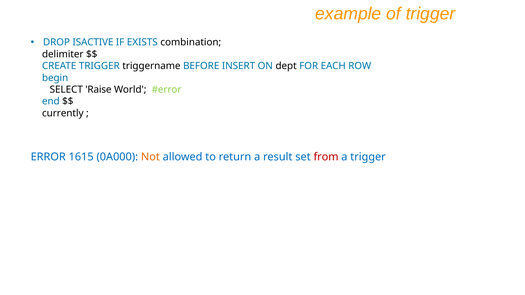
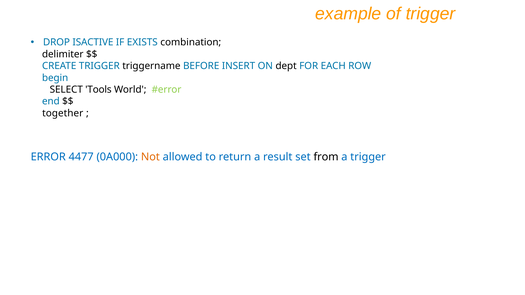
Raise: Raise -> Tools (98, 90)
currently: currently -> together (63, 113)
1615: 1615 -> 4477 (81, 157)
from colour: red -> black (326, 157)
